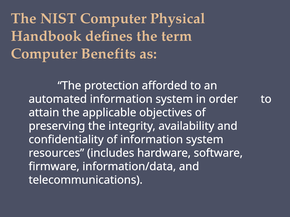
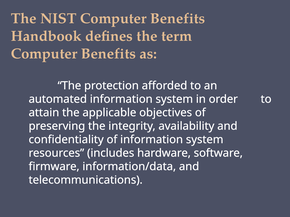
NIST Computer Physical: Physical -> Benefits (178, 18)
